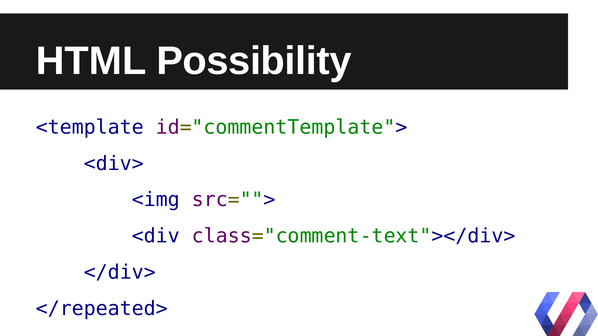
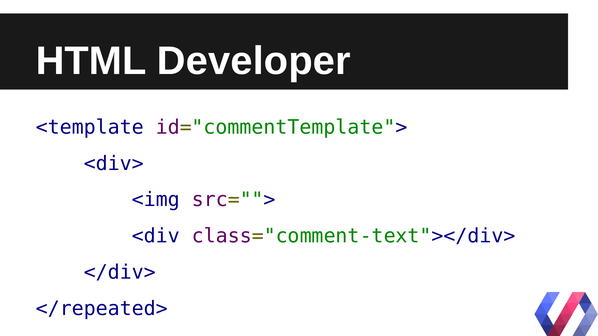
Possibility: Possibility -> Developer (254, 61)
